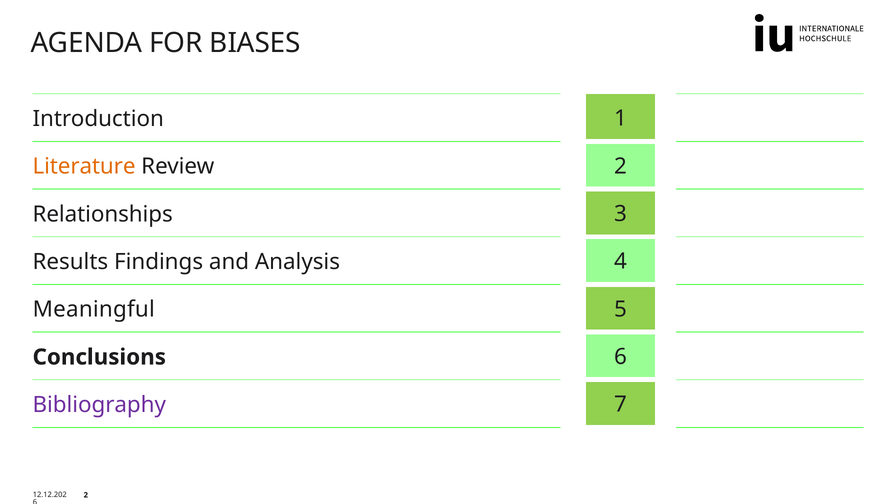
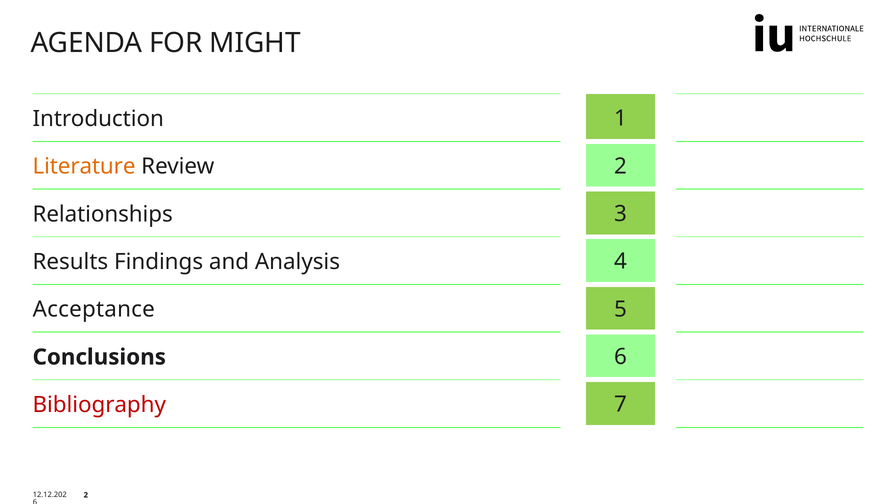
BIASES: BIASES -> MIGHT (255, 43)
Meaningful: Meaningful -> Acceptance (94, 310)
Bibliography colour: purple -> red (99, 405)
